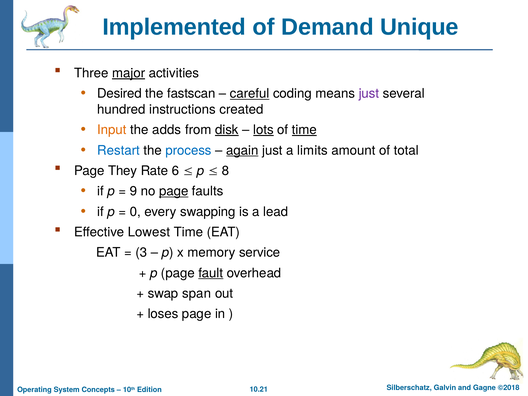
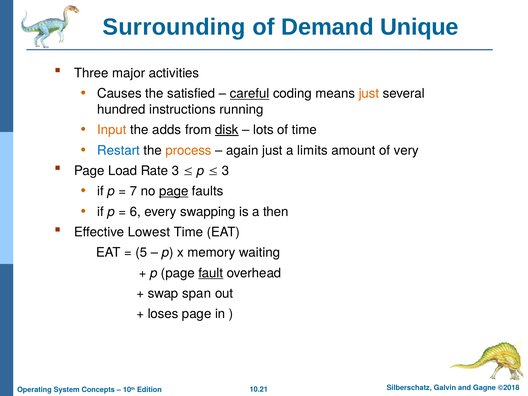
Implemented: Implemented -> Surrounding (174, 27)
major underline: present -> none (129, 73)
Desired: Desired -> Causes (119, 94)
fastscan: fastscan -> satisfied (191, 94)
just colour: purple -> orange (369, 94)
created: created -> running (241, 109)
lots underline: present -> none (263, 130)
time underline: present -> none (304, 130)
process colour: blue -> orange (189, 150)
again underline: present -> none (242, 150)
total: total -> very (406, 150)
They: They -> Load (123, 171)
Rate 6: 6 -> 3 (175, 171)
8: 8 -> 3 (226, 171)
9: 9 -> 7 (133, 191)
0: 0 -> 6 (135, 212)
lead: lead -> then (276, 212)
3: 3 -> 5 (141, 253)
service: service -> waiting (260, 253)
